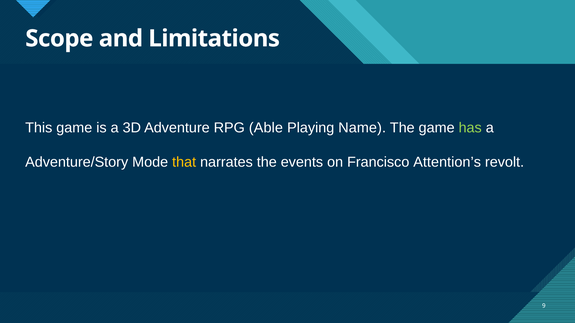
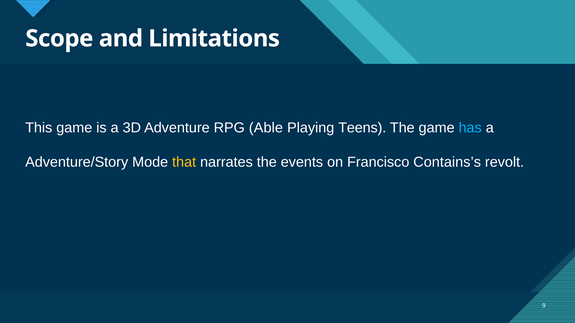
Name: Name -> Teens (362, 128)
has colour: light green -> light blue (470, 128)
Attention’s: Attention’s -> Contains’s (447, 162)
